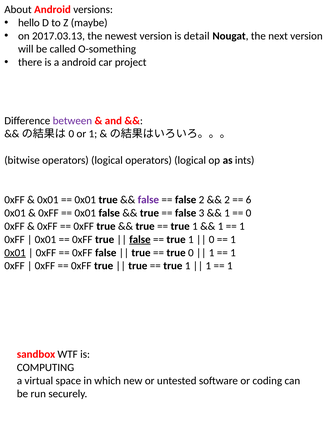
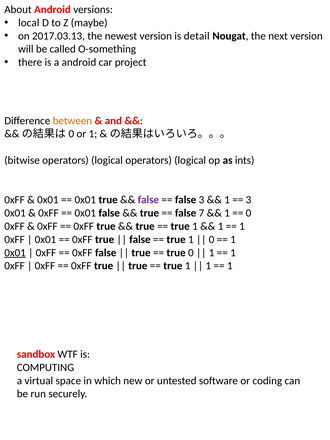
hello: hello -> local (29, 23)
between colour: purple -> orange (72, 121)
false 2: 2 -> 3 (202, 200)
2: 2 -> 1 (227, 200)
6: 6 -> 3 (249, 200)
3: 3 -> 7 (202, 213)
false underline: present -> none (140, 239)
